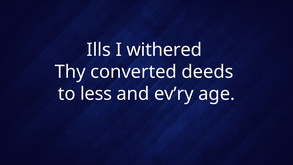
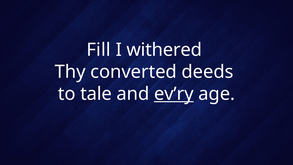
Ills: Ills -> Fill (99, 50)
less: less -> tale (96, 94)
ev’ry underline: none -> present (174, 94)
